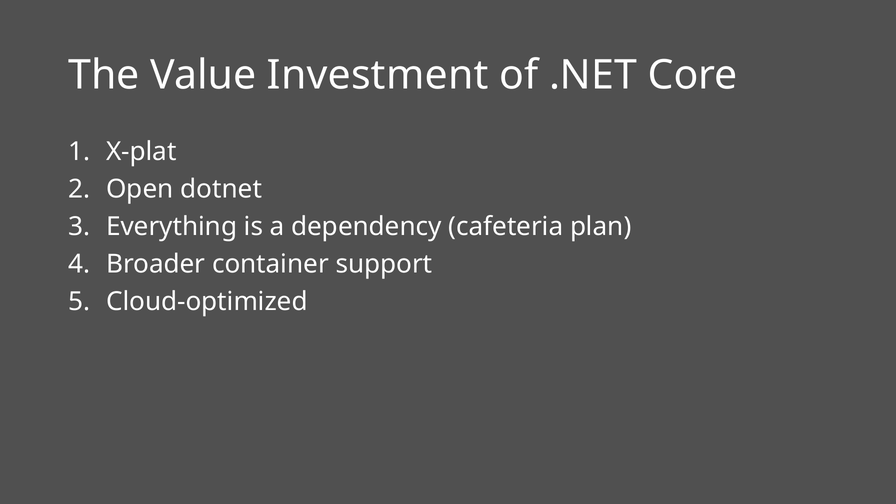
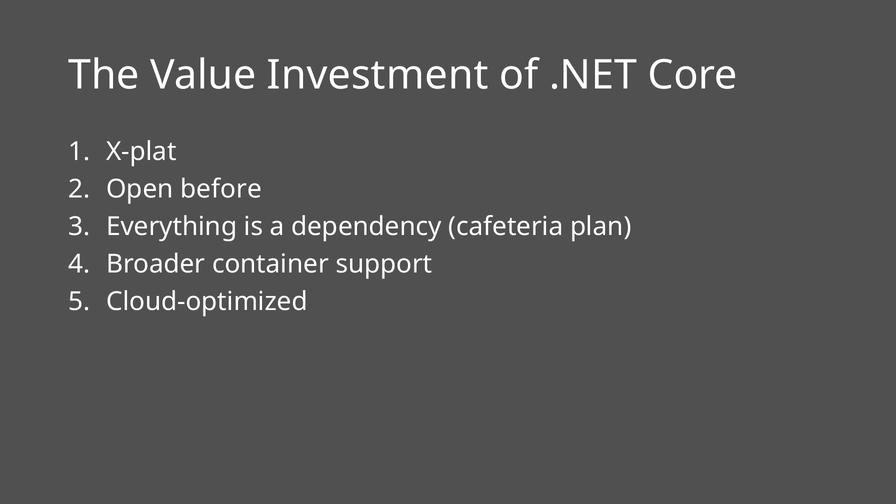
dotnet: dotnet -> before (221, 189)
